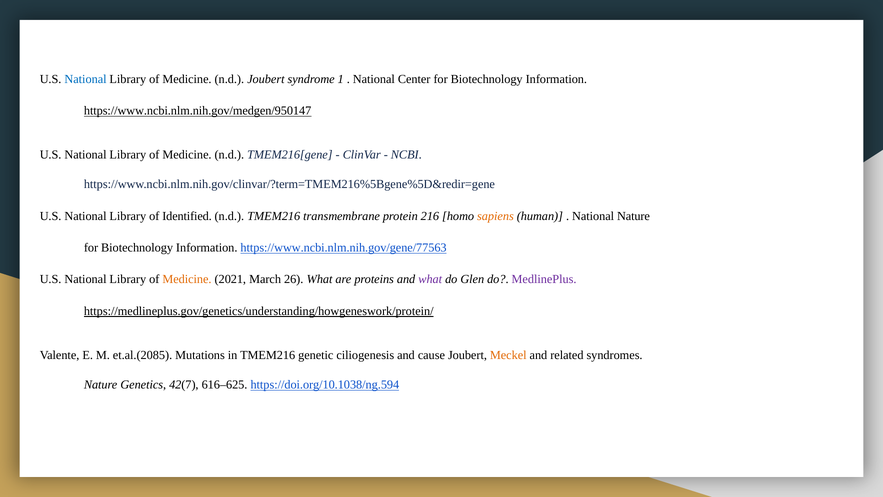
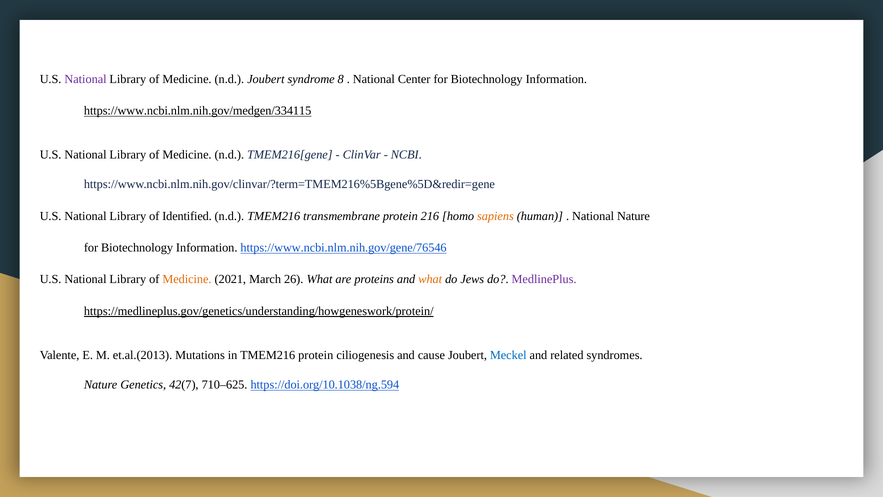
National colour: blue -> purple (86, 79)
1: 1 -> 8 (341, 79)
https://www.ncbi.nlm.nih.gov/medgen/950147: https://www.ncbi.nlm.nih.gov/medgen/950147 -> https://www.ncbi.nlm.nih.gov/medgen/334115 (198, 111)
https://www.ncbi.nlm.nih.gov/gene/77563: https://www.ncbi.nlm.nih.gov/gene/77563 -> https://www.ncbi.nlm.nih.gov/gene/76546 (344, 248)
what colour: purple -> orange (430, 279)
Glen: Glen -> Jews (472, 279)
et.al.(2085: et.al.(2085 -> et.al.(2013 (143, 355)
TMEM216 genetic: genetic -> protein (316, 355)
Meckel colour: orange -> blue (508, 355)
616–625: 616–625 -> 710–625 (225, 384)
